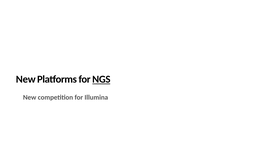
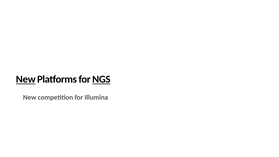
New underline: none -> present (26, 79)
